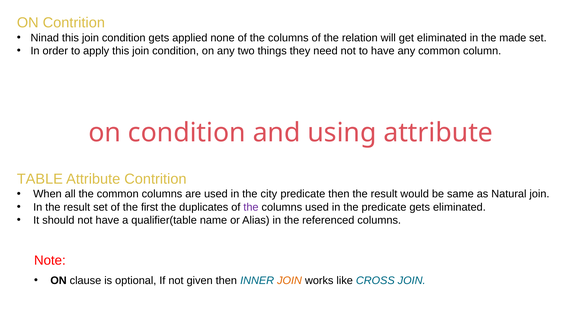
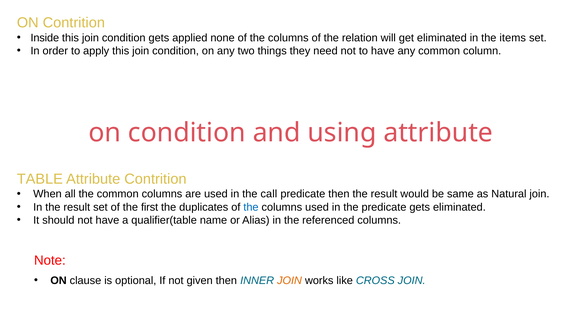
Ninad: Ninad -> Inside (45, 38)
made: made -> items (513, 38)
city: city -> call (269, 194)
the colour: purple -> blue (251, 207)
